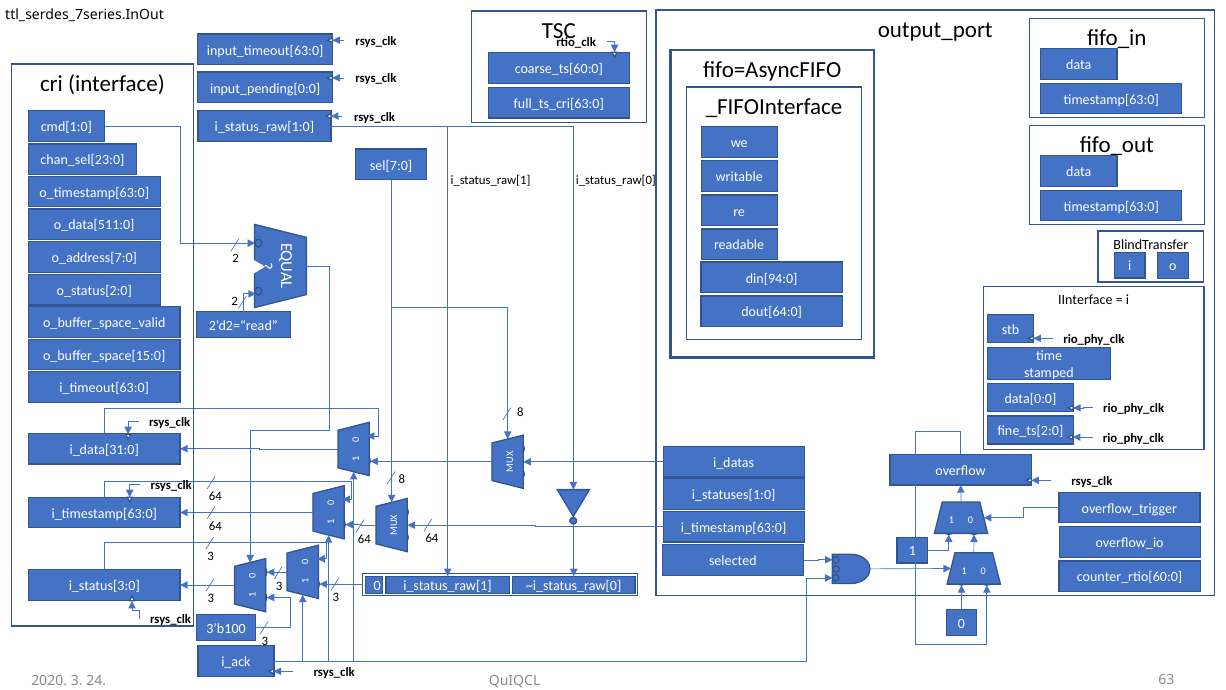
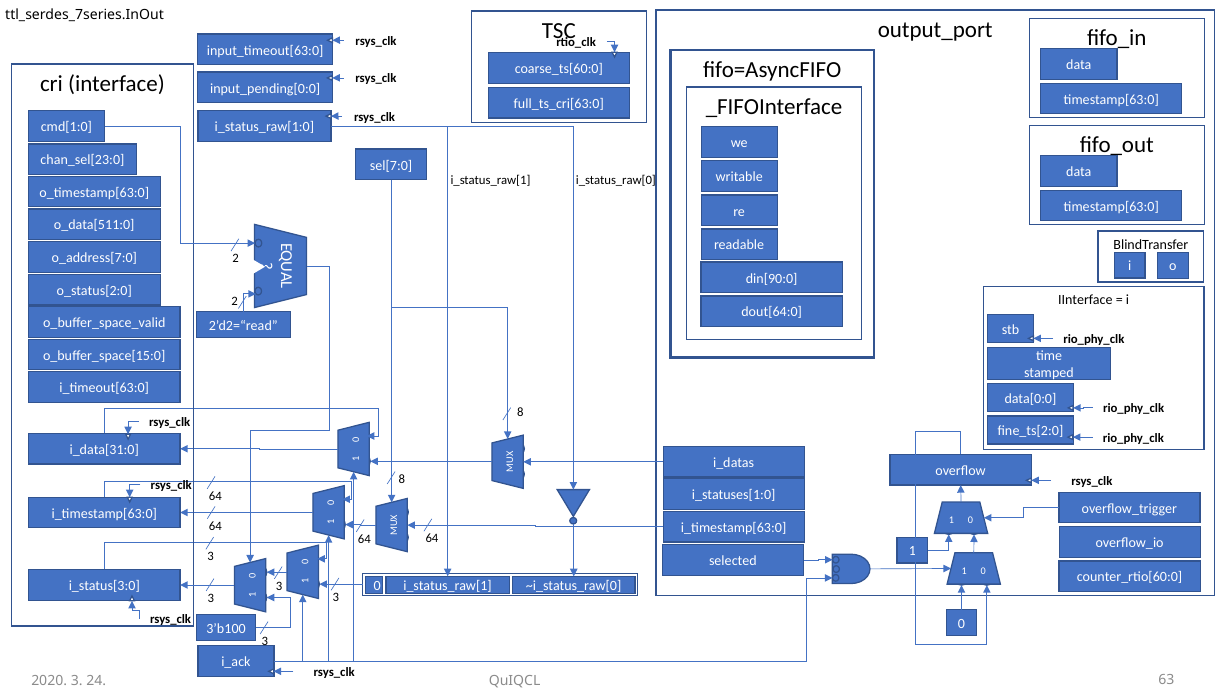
din[94:0: din[94:0 -> din[90:0 (772, 278)
